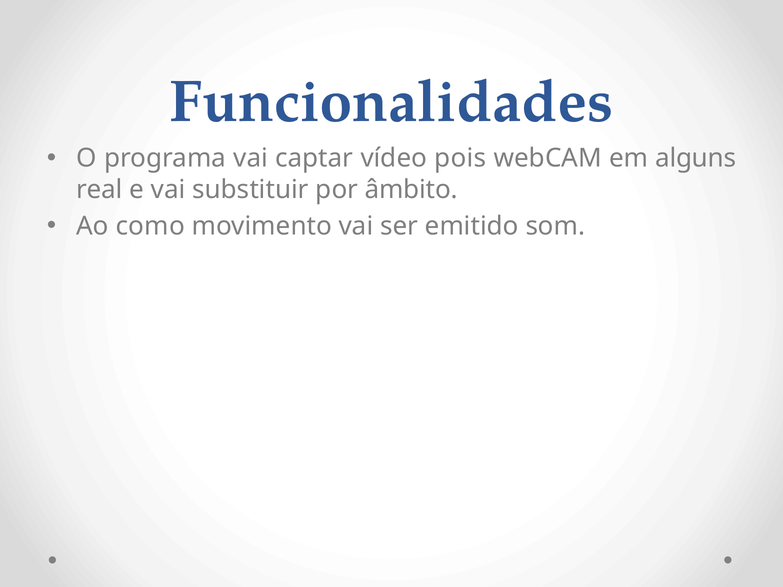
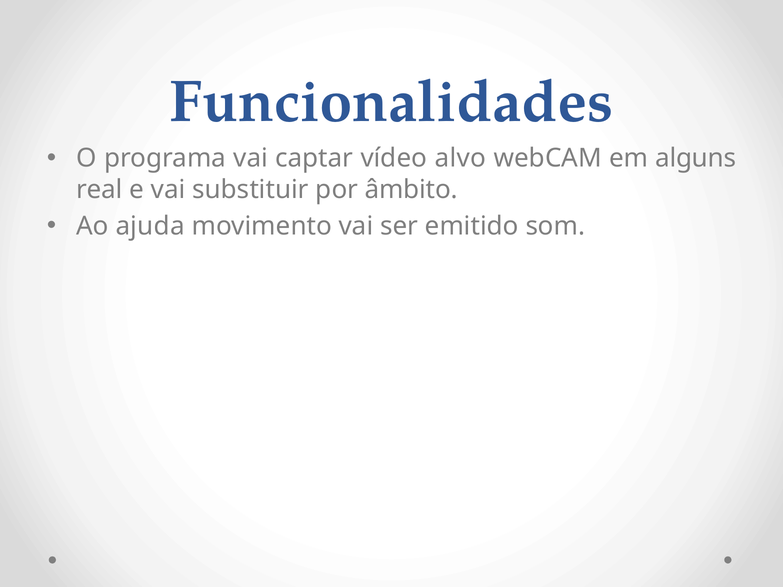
pois: pois -> alvo (460, 158)
como: como -> ajuda (150, 226)
